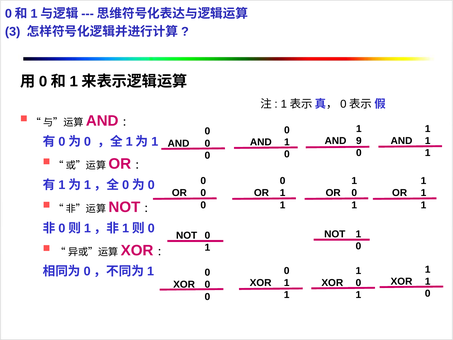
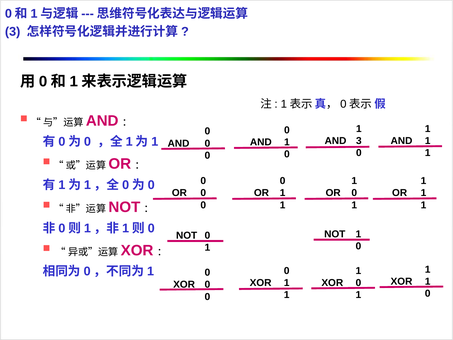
AND 9: 9 -> 3 (359, 141)
